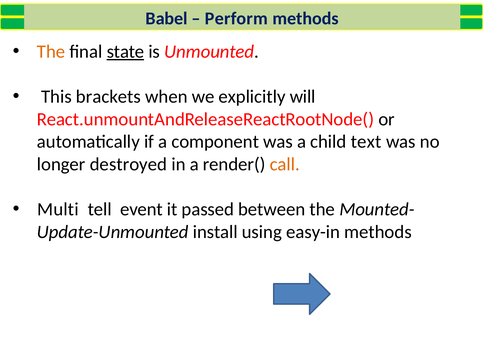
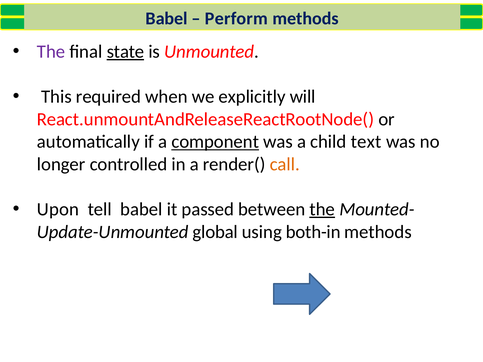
The colour: orange -> purple (51, 52)
brackets: brackets -> required (108, 97)
component underline: none -> present (215, 142)
destroyed: destroyed -> controlled (128, 164)
Multi: Multi -> Upon (58, 209)
tell event: event -> babel (141, 209)
the underline: none -> present (322, 209)
install: install -> global (215, 232)
easy-in: easy-in -> both-in (313, 232)
